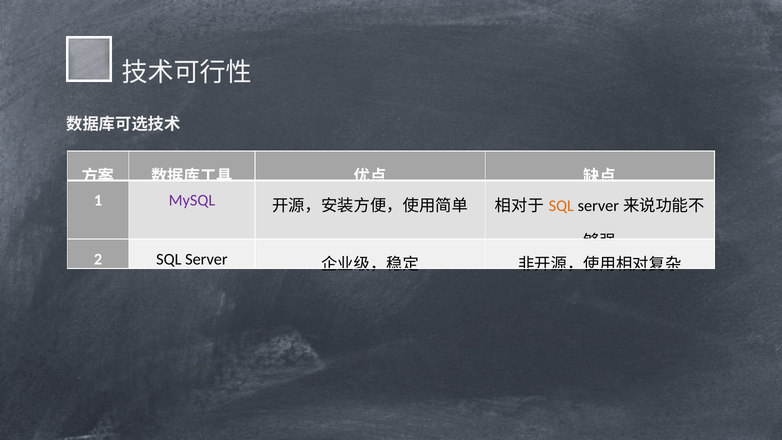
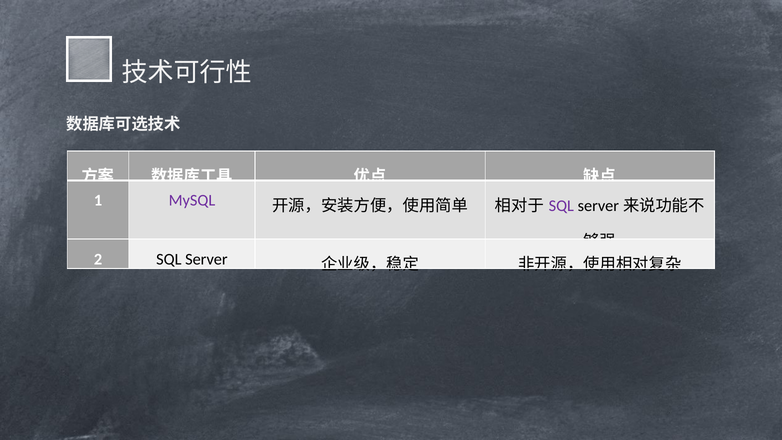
SQL colour: orange -> purple (561, 206)
